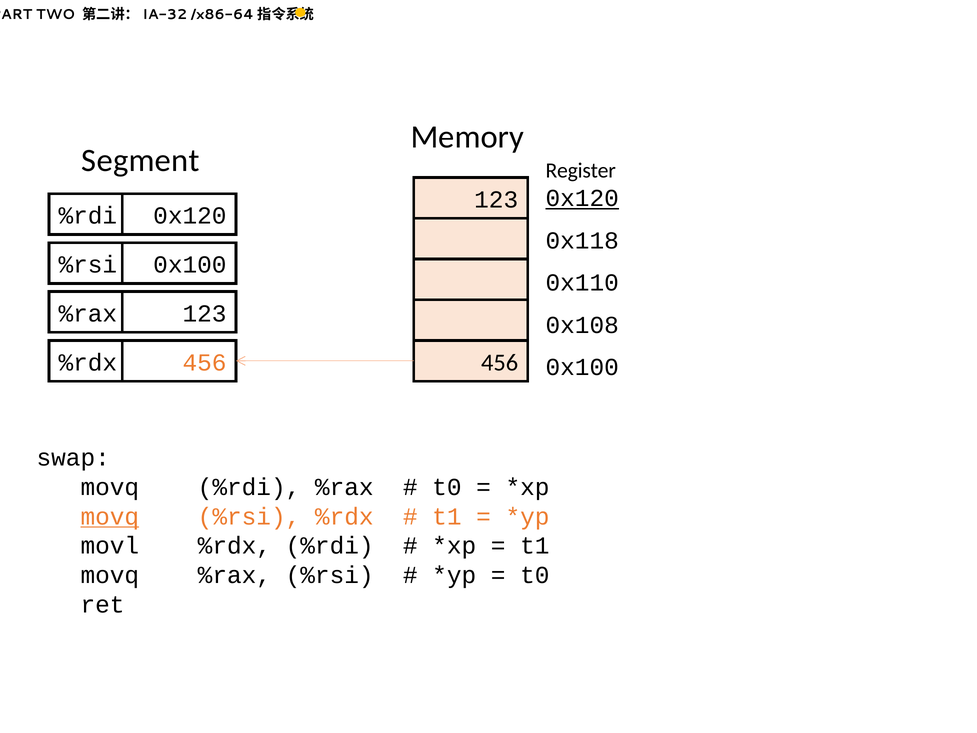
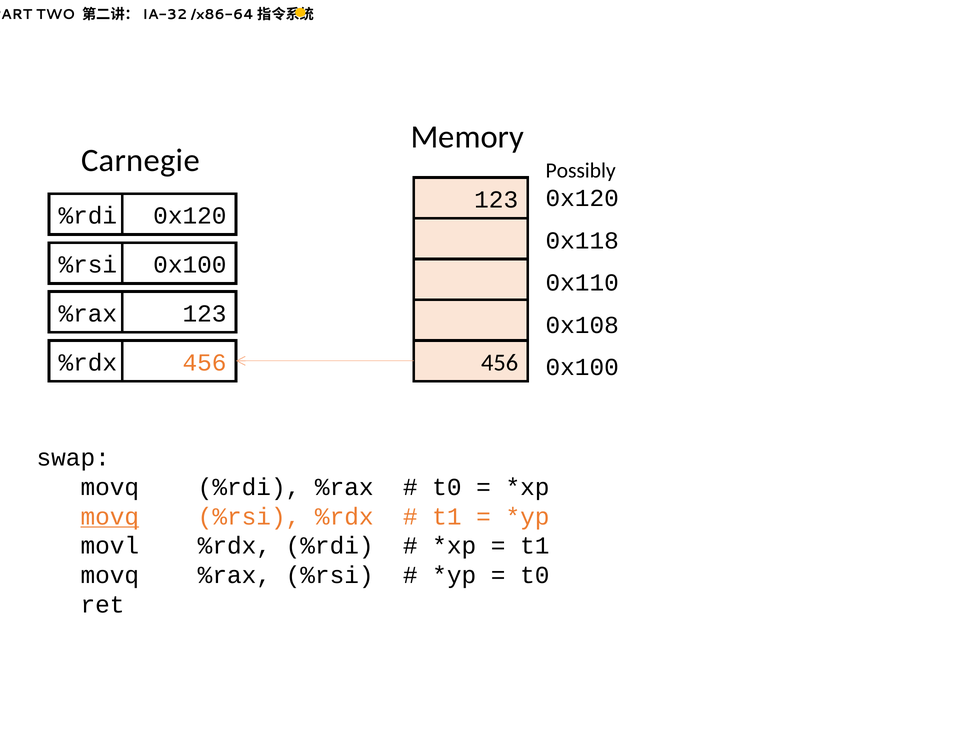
Segment: Segment -> Carnegie (141, 160)
Register: Register -> Possibly (581, 170)
0x120 underline: present -> none (582, 198)
